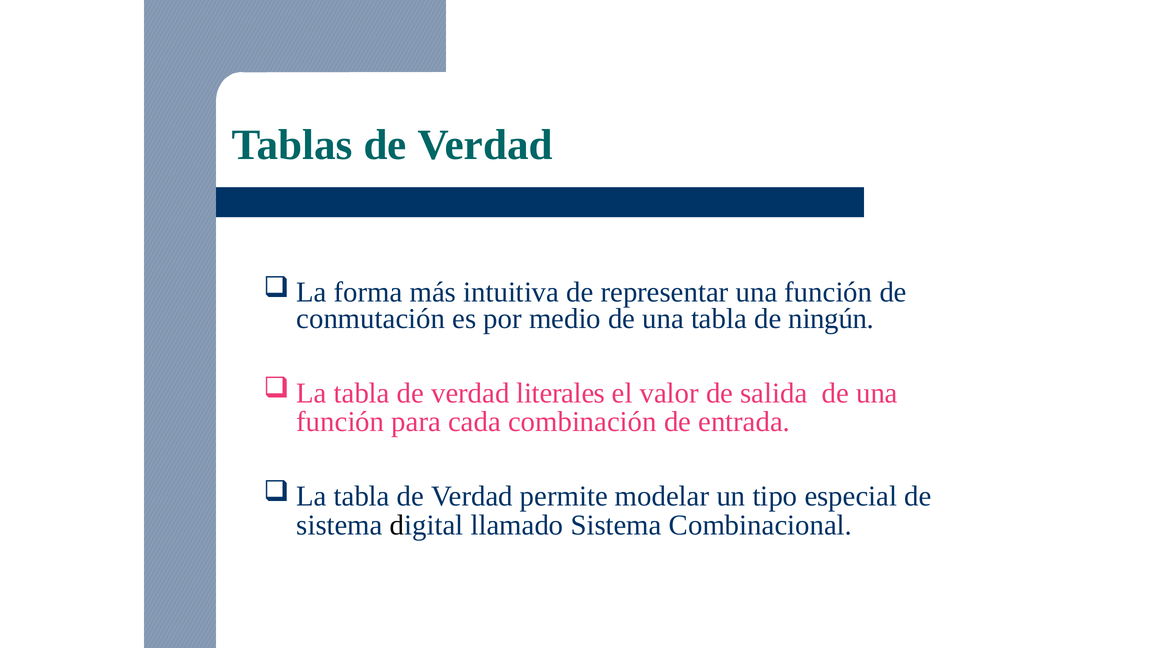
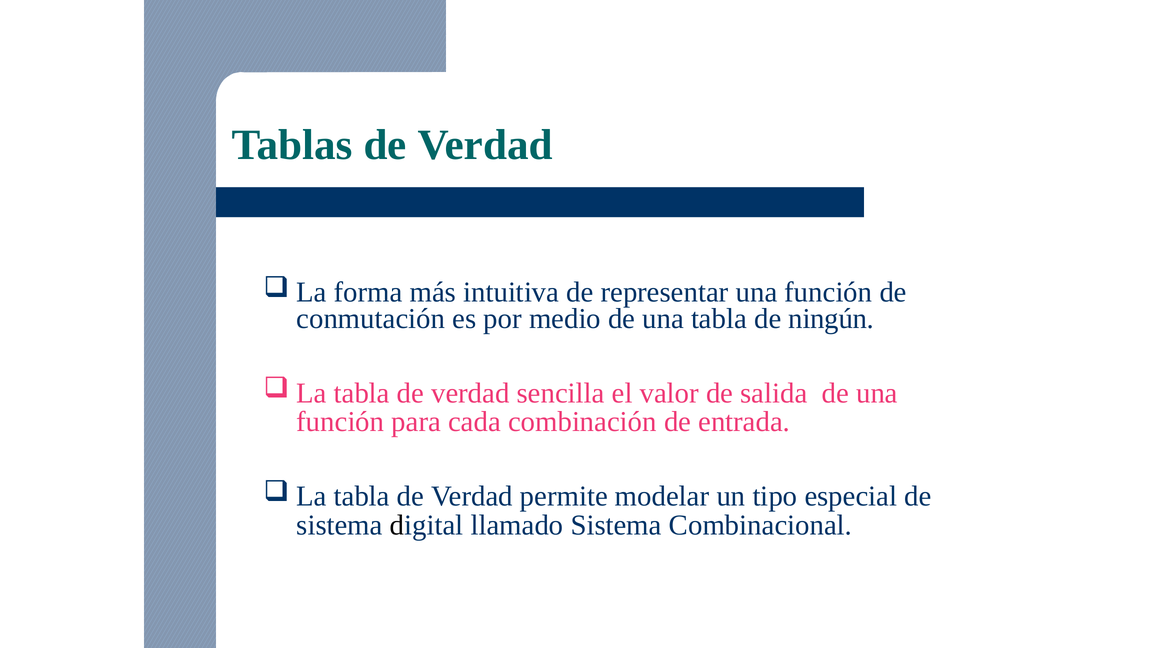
literales: literales -> sencilla (561, 393)
